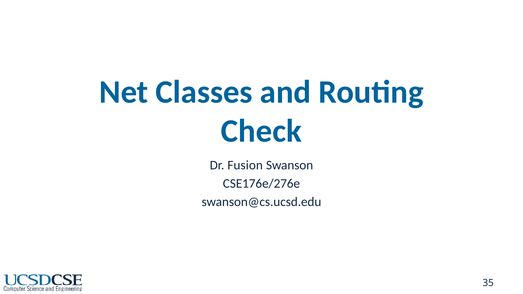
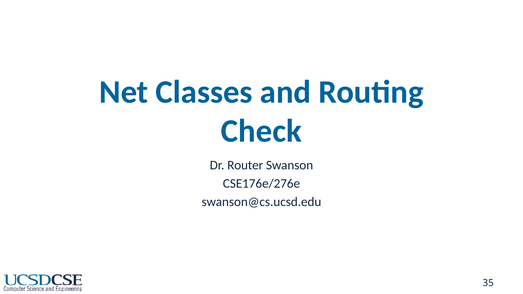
Fusion: Fusion -> Router (245, 165)
